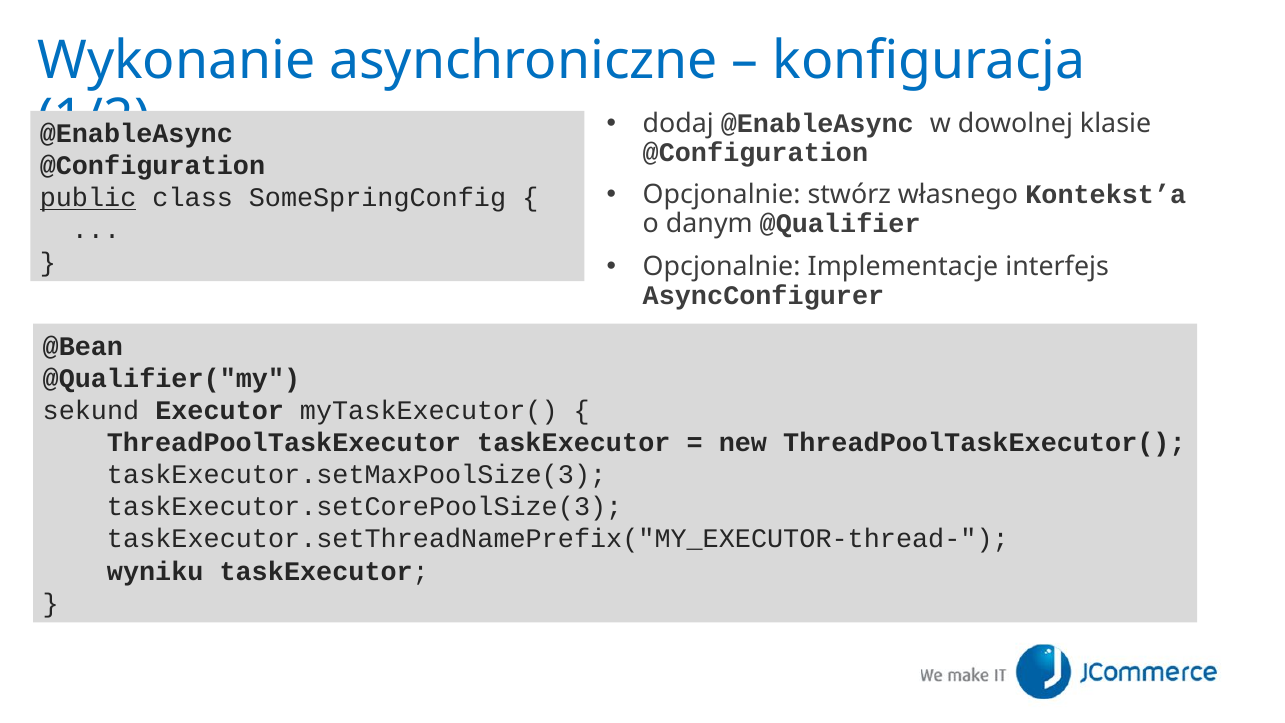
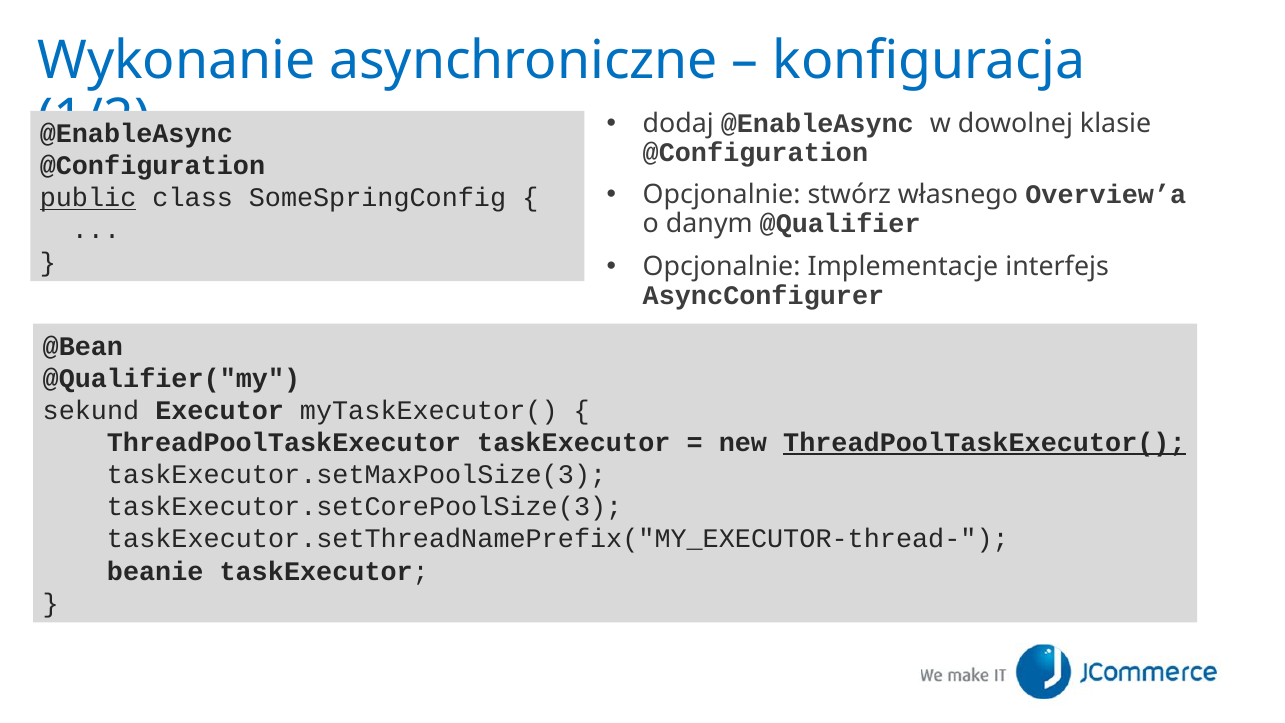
Kontekst’a: Kontekst’a -> Overview’a (1106, 195)
ThreadPoolTaskExecutor( underline: none -> present (984, 443)
wyniku: wyniku -> beanie (155, 571)
